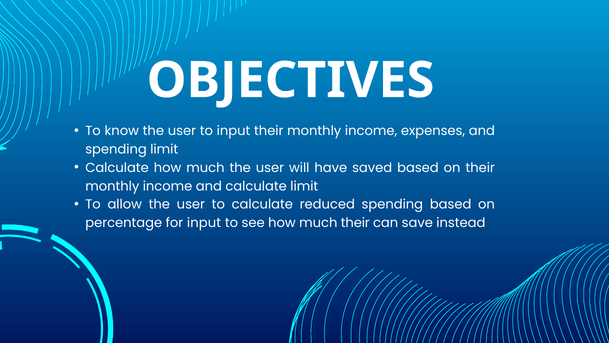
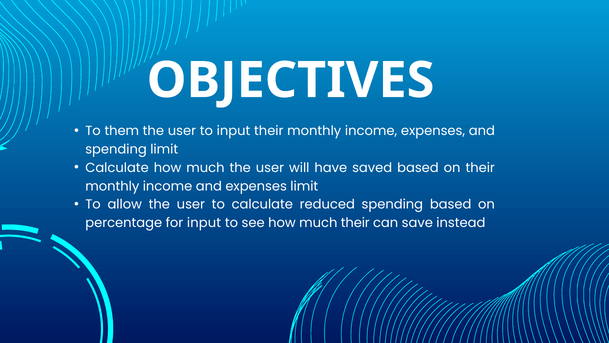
know: know -> them (122, 131)
and calculate: calculate -> expenses (256, 186)
